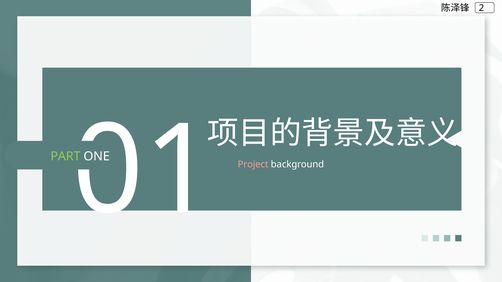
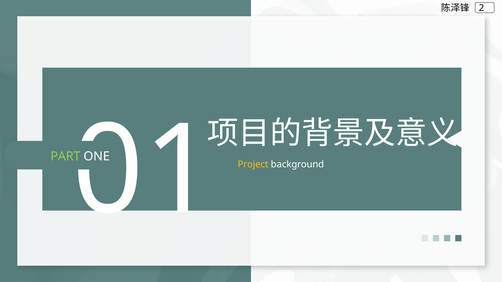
Project colour: pink -> yellow (253, 165)
